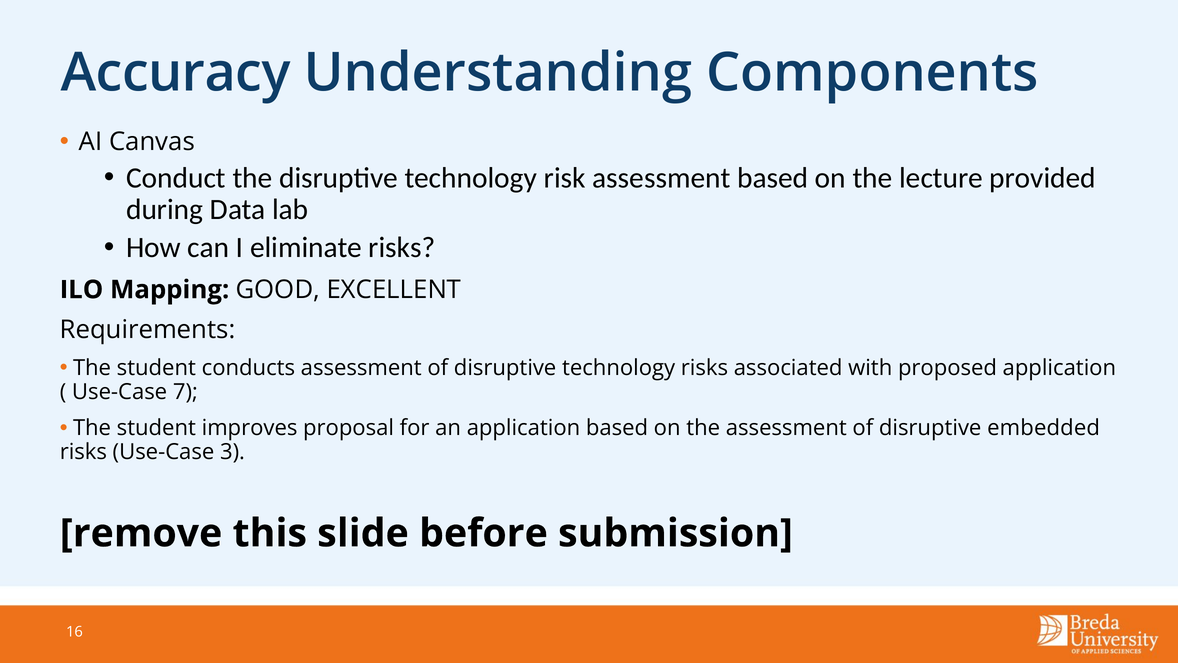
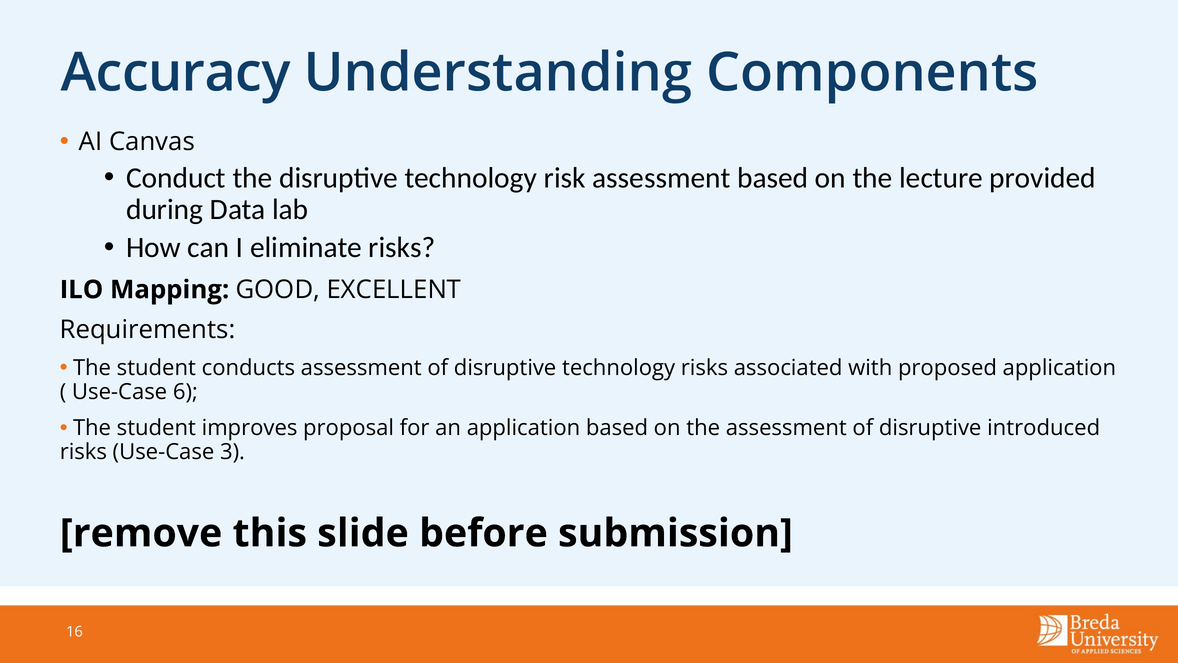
7: 7 -> 6 (185, 392)
embedded: embedded -> introduced (1044, 428)
